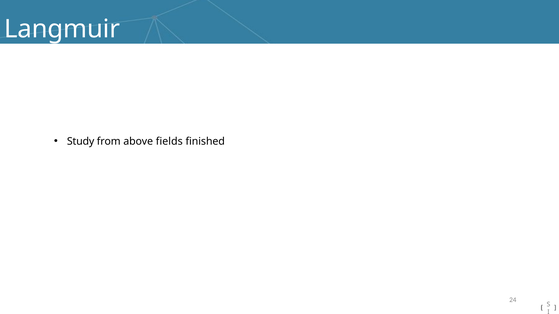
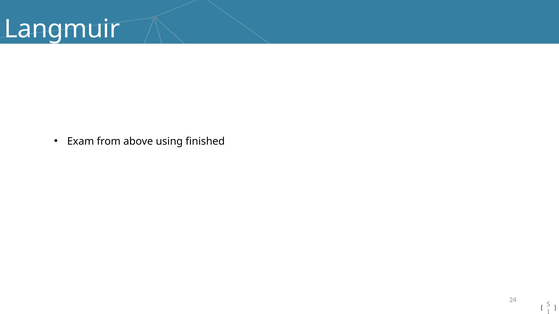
Study: Study -> Exam (81, 142)
fields: fields -> using (169, 142)
